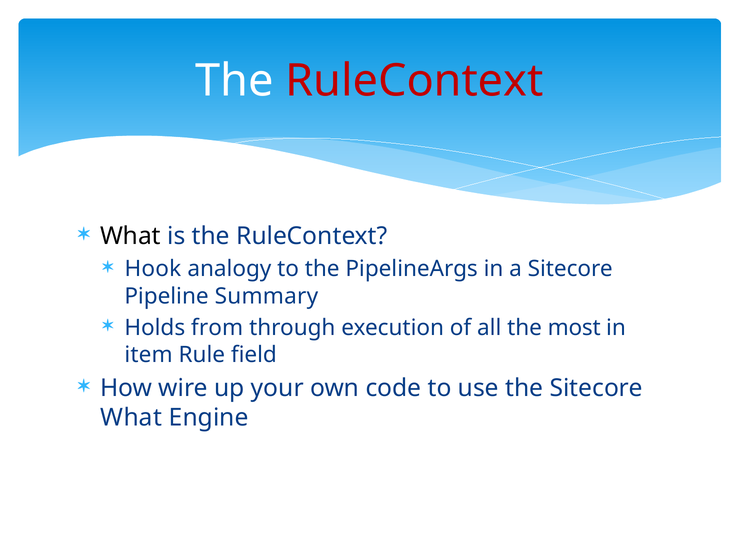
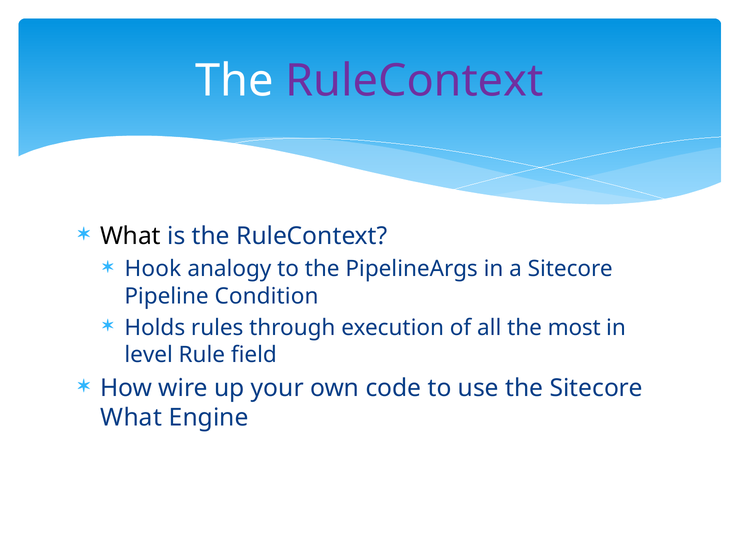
RuleContext colour: red -> purple (414, 81)
Summary: Summary -> Condition (267, 296)
from: from -> rules (217, 328)
item: item -> level (149, 355)
